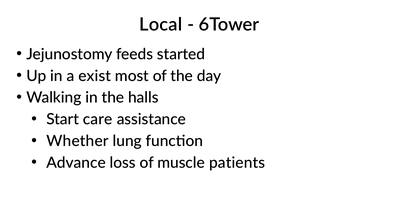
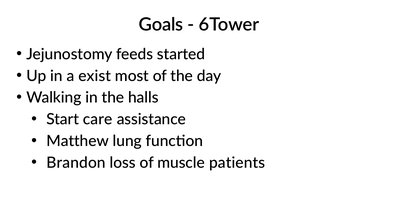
Local: Local -> Goals (161, 25)
Whether: Whether -> Matthew (78, 141)
Advance: Advance -> Brandon (76, 163)
